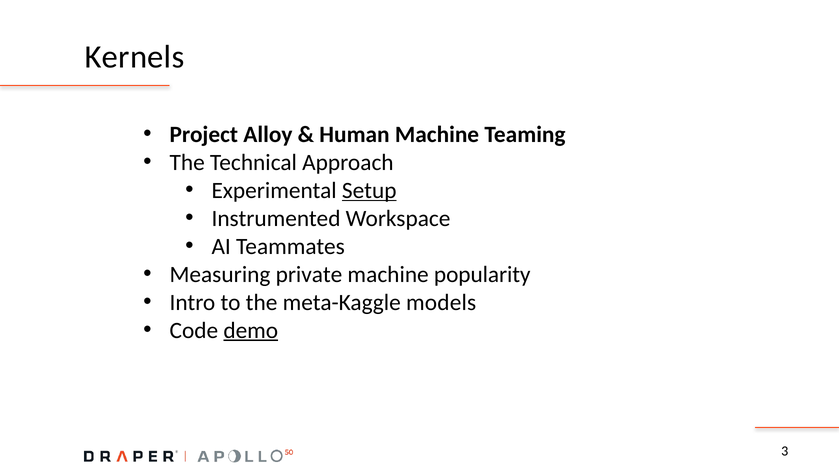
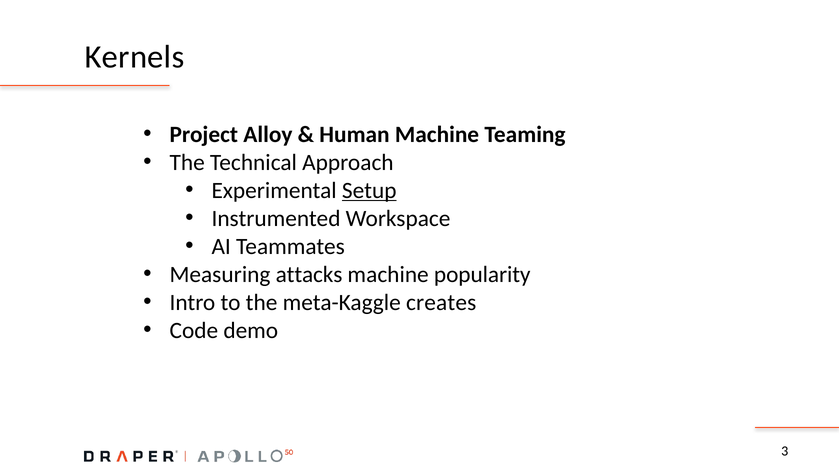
private: private -> attacks (309, 274)
models: models -> creates (441, 302)
demo underline: present -> none (251, 330)
